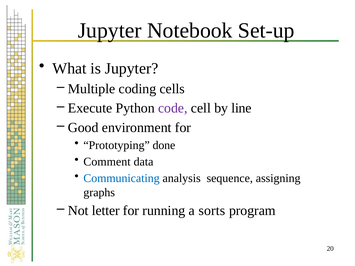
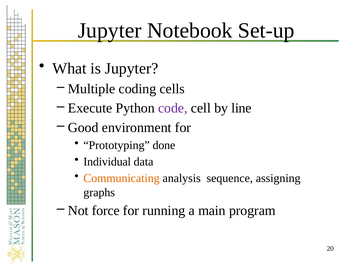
Comment: Comment -> Individual (107, 162)
Communicating colour: blue -> orange (122, 178)
letter: letter -> force (106, 211)
sorts: sorts -> main (212, 211)
